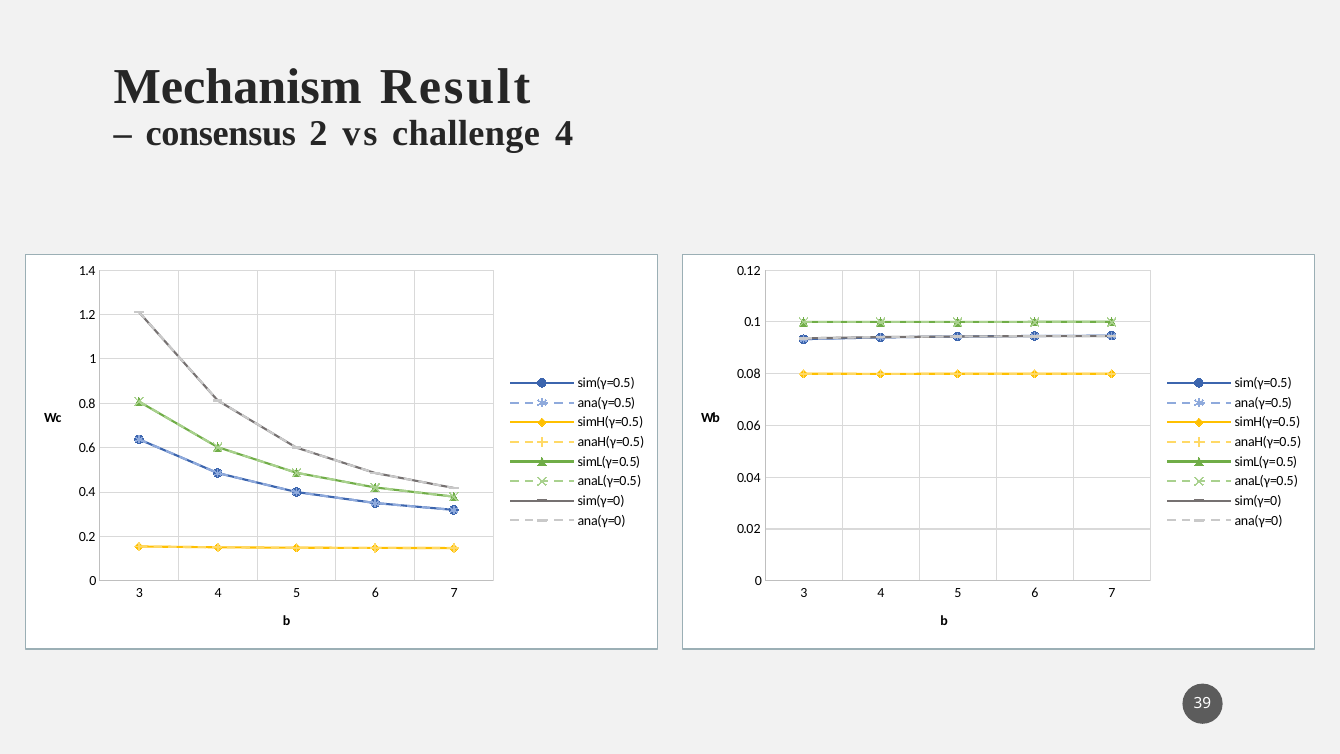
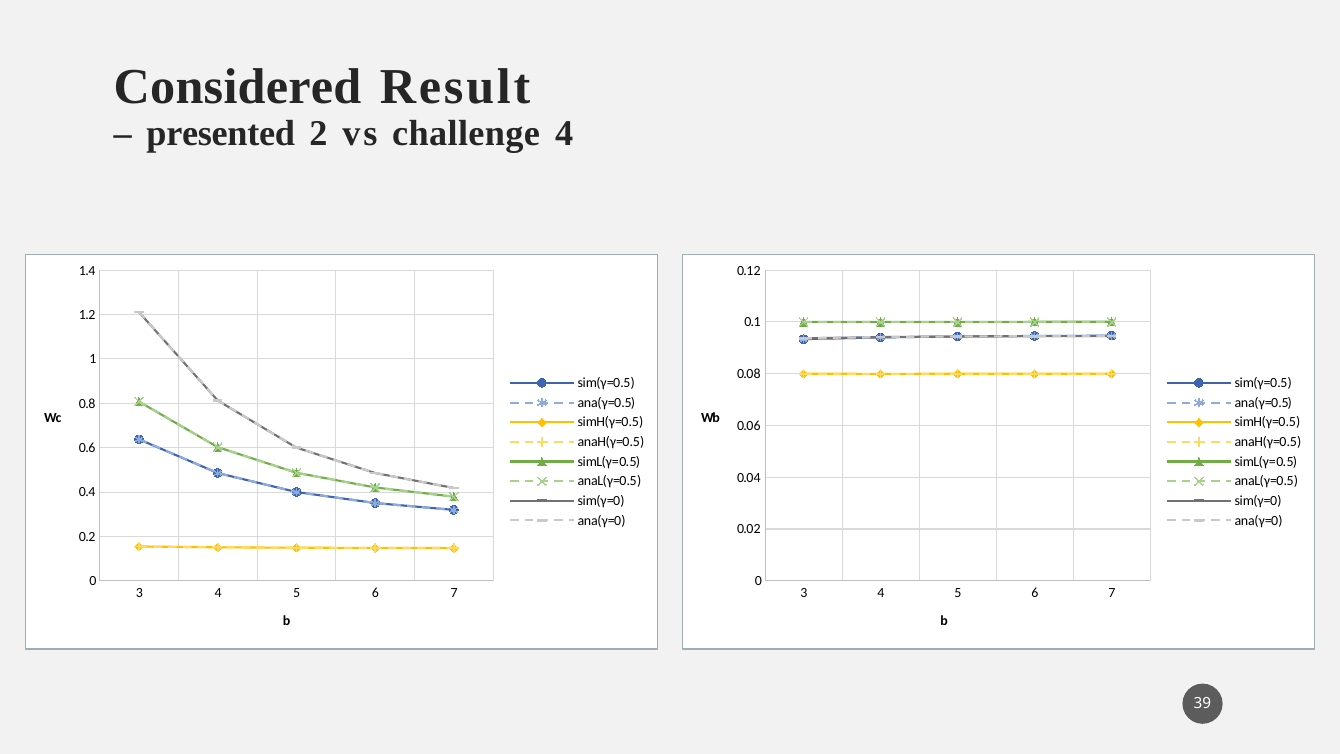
Mechanism: Mechanism -> Considered (238, 87)
consensus: consensus -> presented (221, 134)
